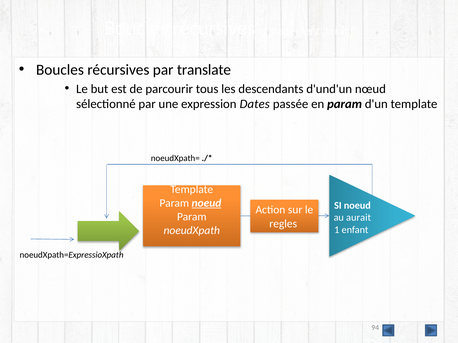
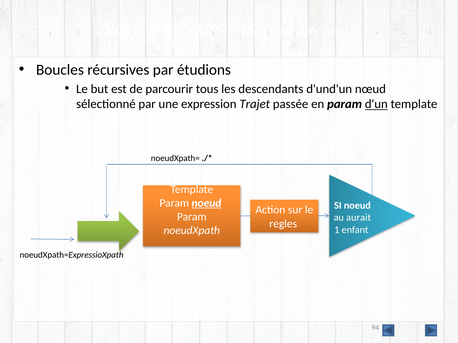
translate: translate -> étudions (204, 70)
Dates: Dates -> Trajet (255, 104)
d'un underline: none -> present (376, 104)
